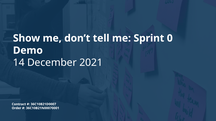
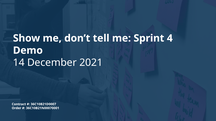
0: 0 -> 4 (170, 38)
